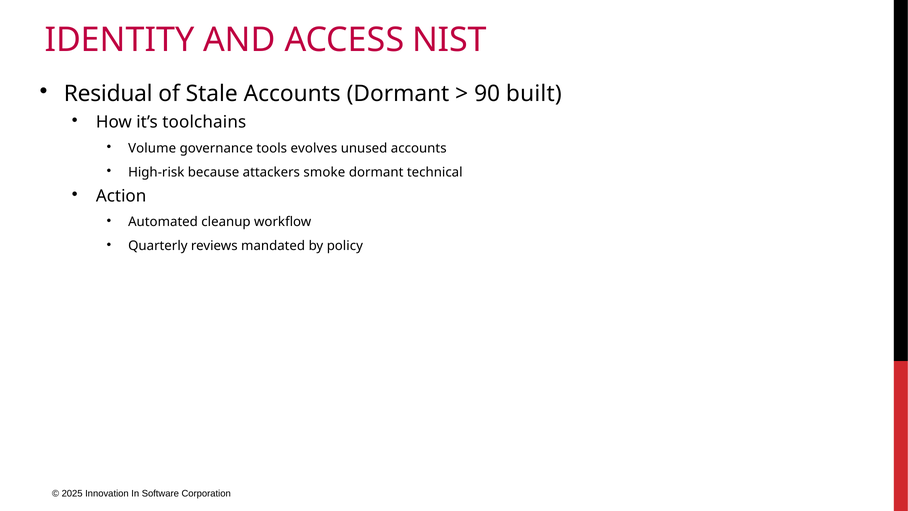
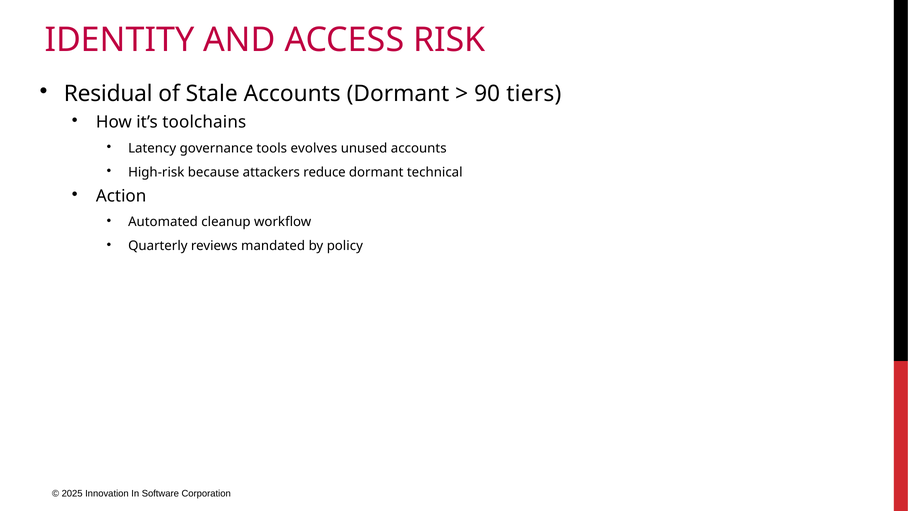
NIST: NIST -> RISK (449, 40)
built: built -> tiers (534, 94)
Volume: Volume -> Latency (152, 148)
smoke: smoke -> reduce (324, 172)
